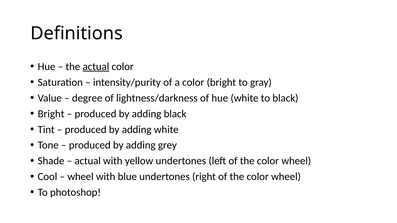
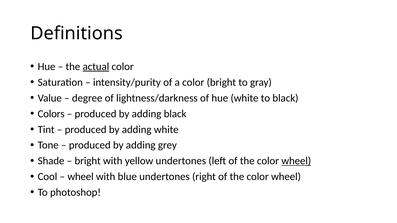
Bright: Bright -> Colors (51, 114)
actual: actual -> bright (88, 161)
wheel underline: none -> present (296, 161)
